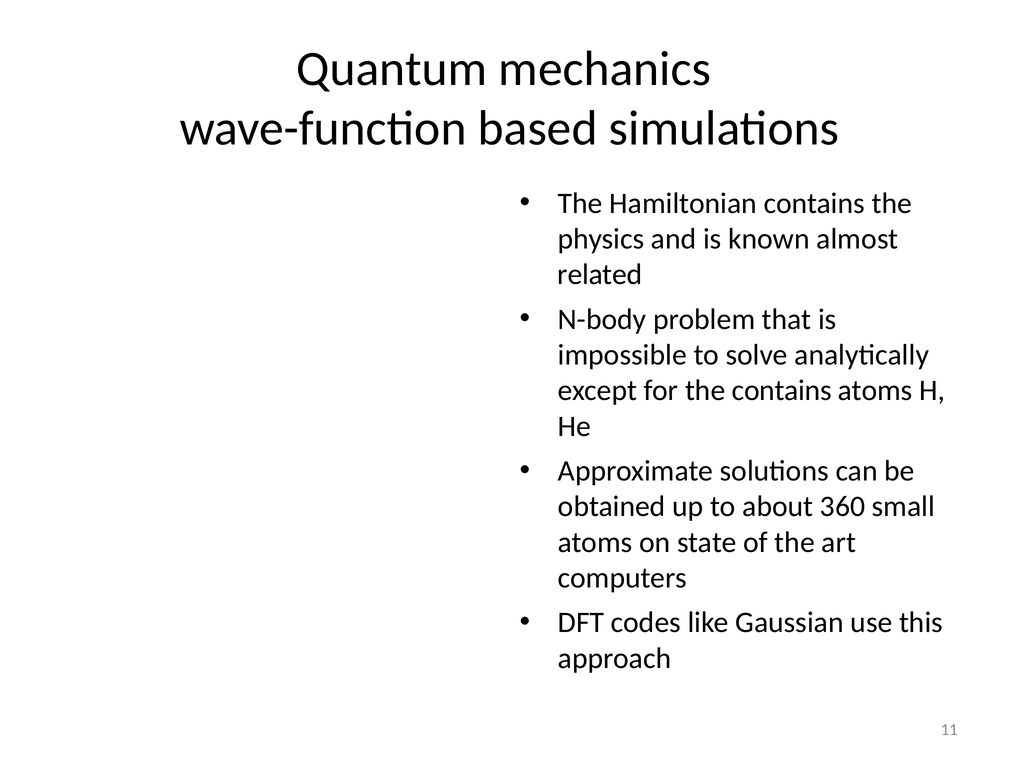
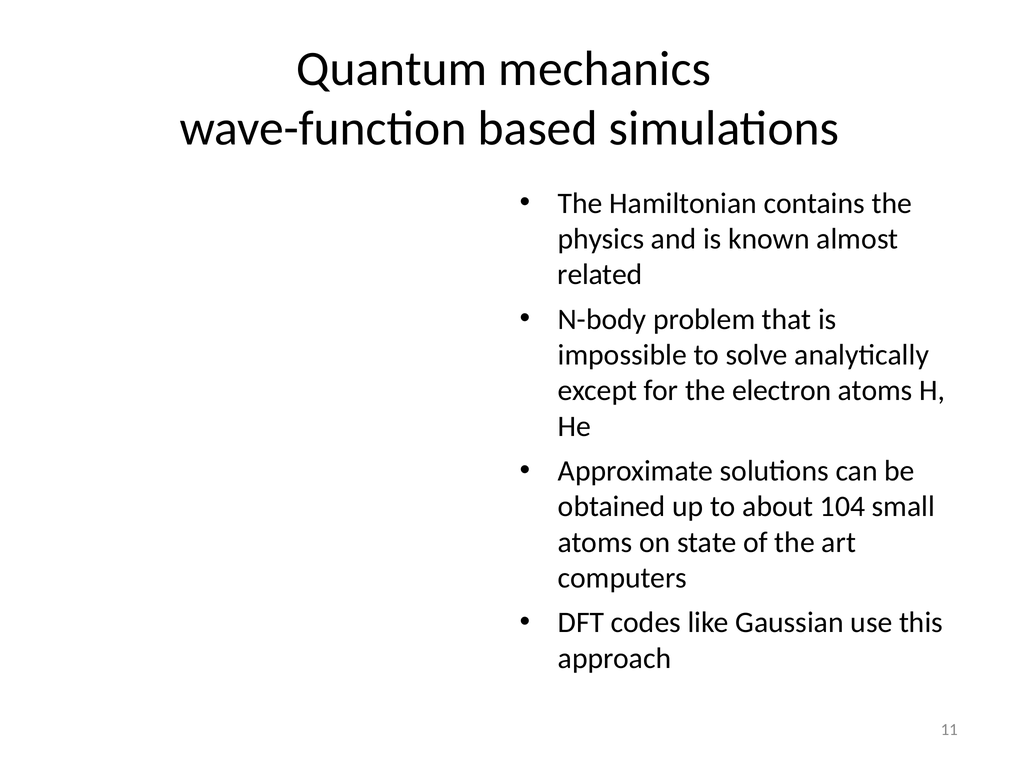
the contains: contains -> electron (782, 391)
360: 360 -> 104 (843, 507)
